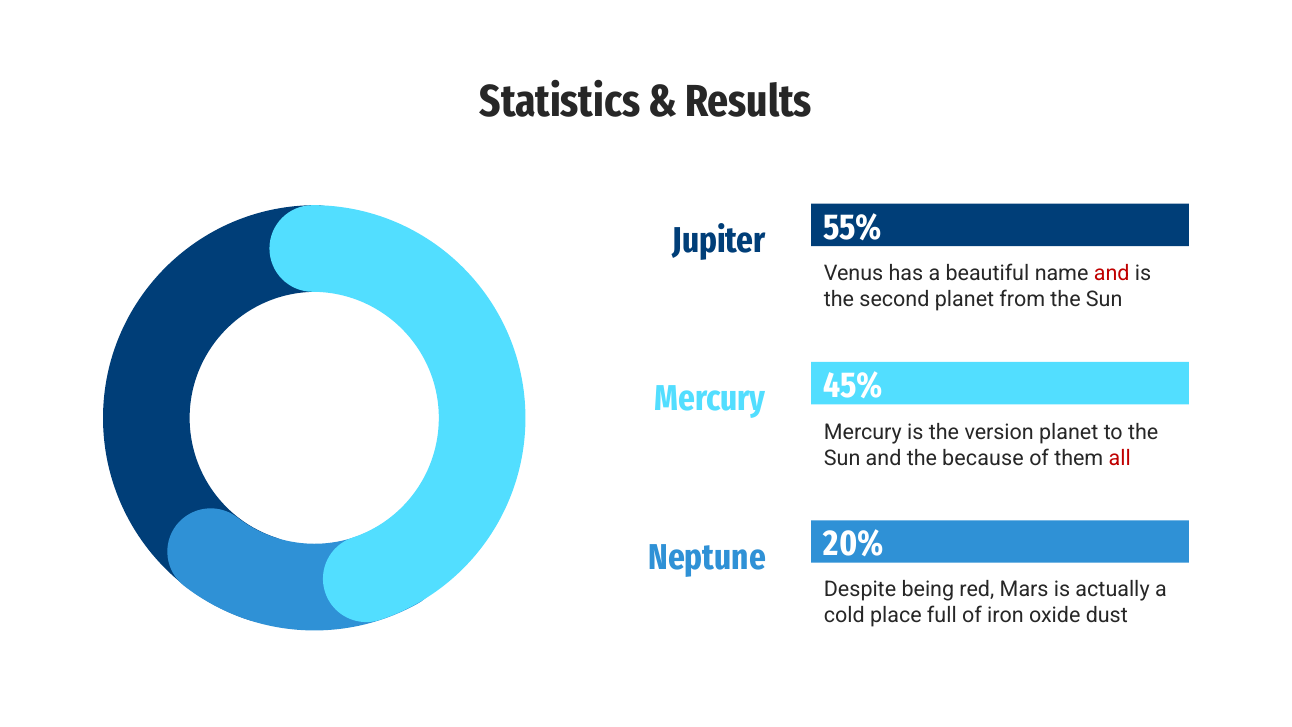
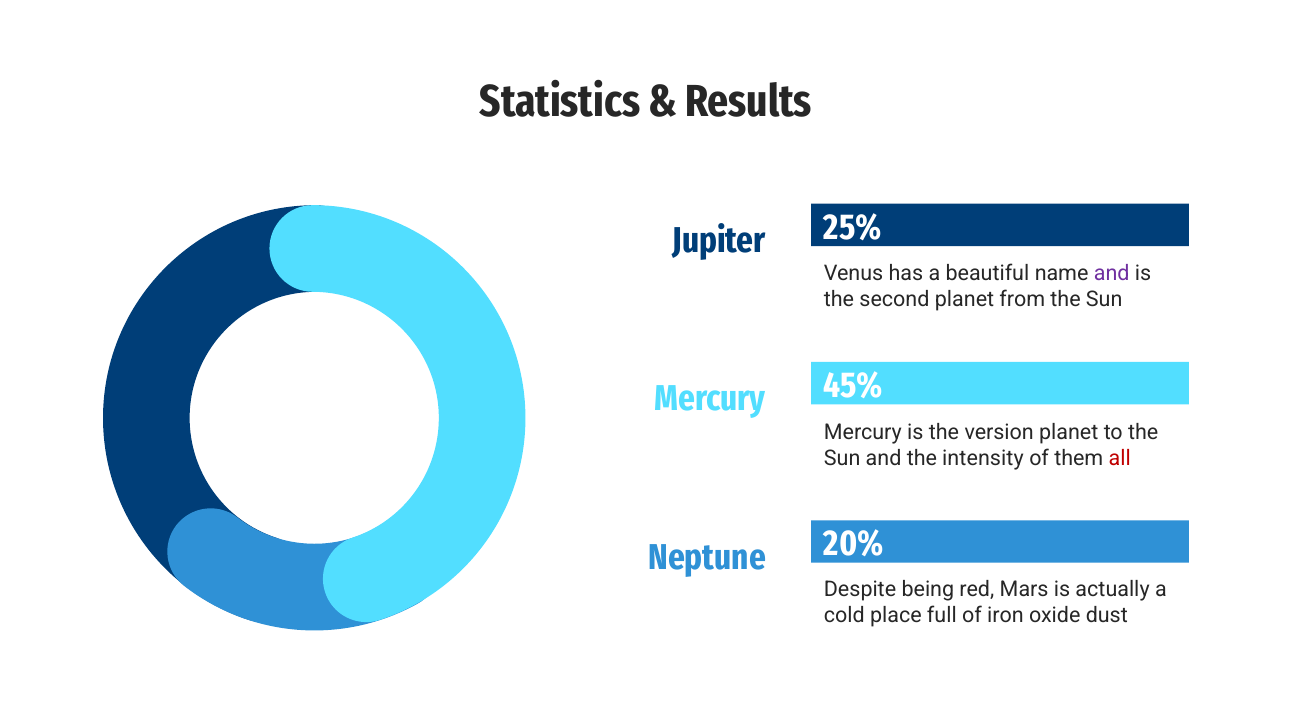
55%: 55% -> 25% (853, 227)
and colour: red -> purple (1112, 273)
because: because -> intensity (983, 458)
